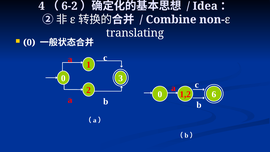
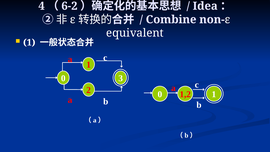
translating: translating -> equivalent (135, 33)
0: 0 -> 1 (29, 42)
1,2 6: 6 -> 1 (214, 94)
